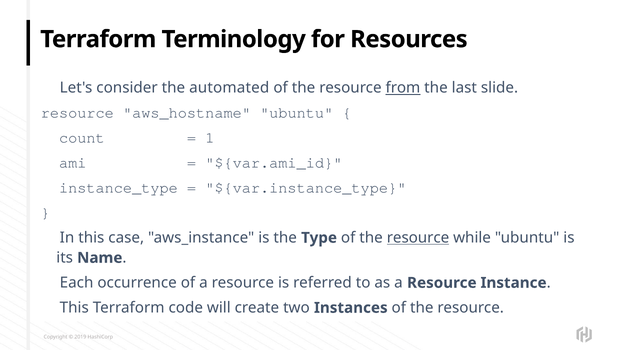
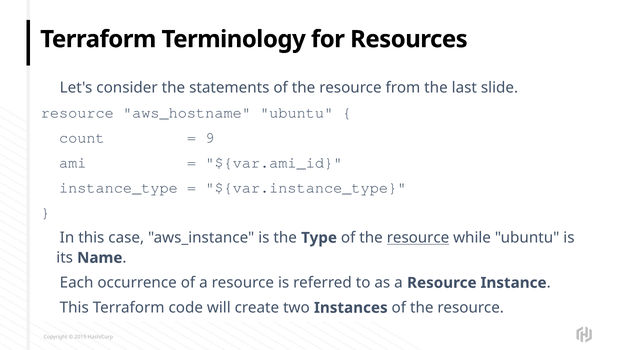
automated: automated -> statements (229, 88)
from underline: present -> none (403, 88)
1: 1 -> 9 (210, 138)
